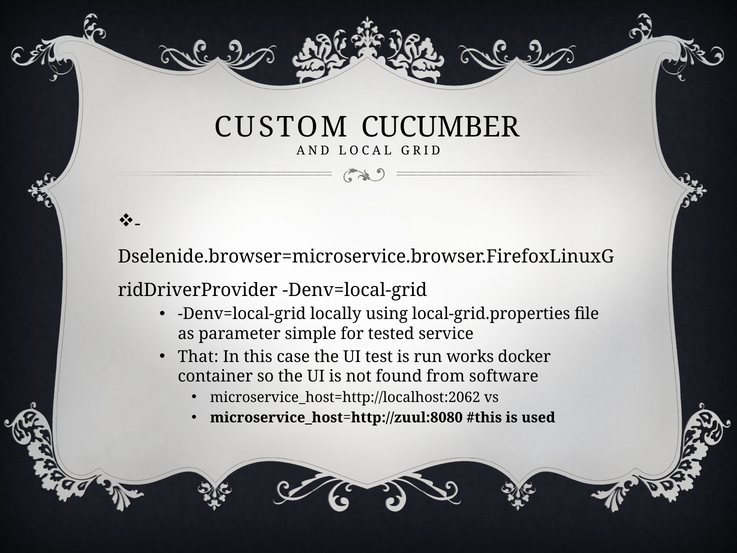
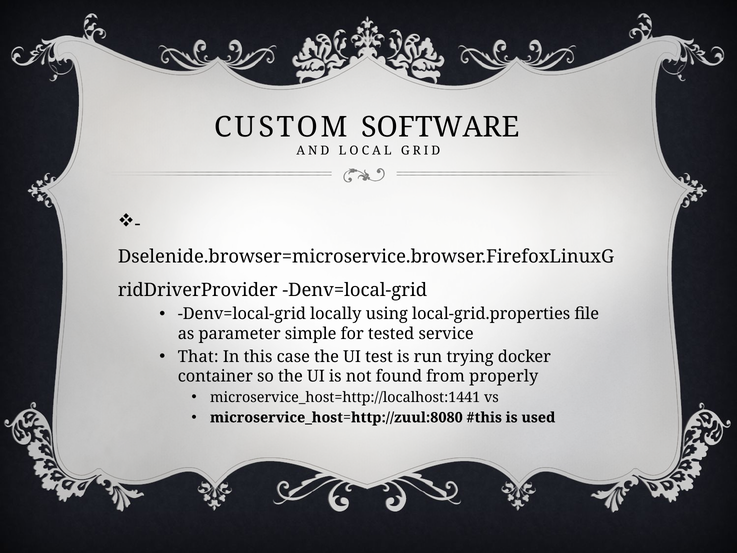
CUCUMBER: CUCUMBER -> SOFTWARE (440, 127)
works: works -> trying (470, 357)
software: software -> properly (504, 376)
microservice_host=http://localhost:2062: microservice_host=http://localhost:2062 -> microservice_host=http://localhost:1441 (345, 397)
